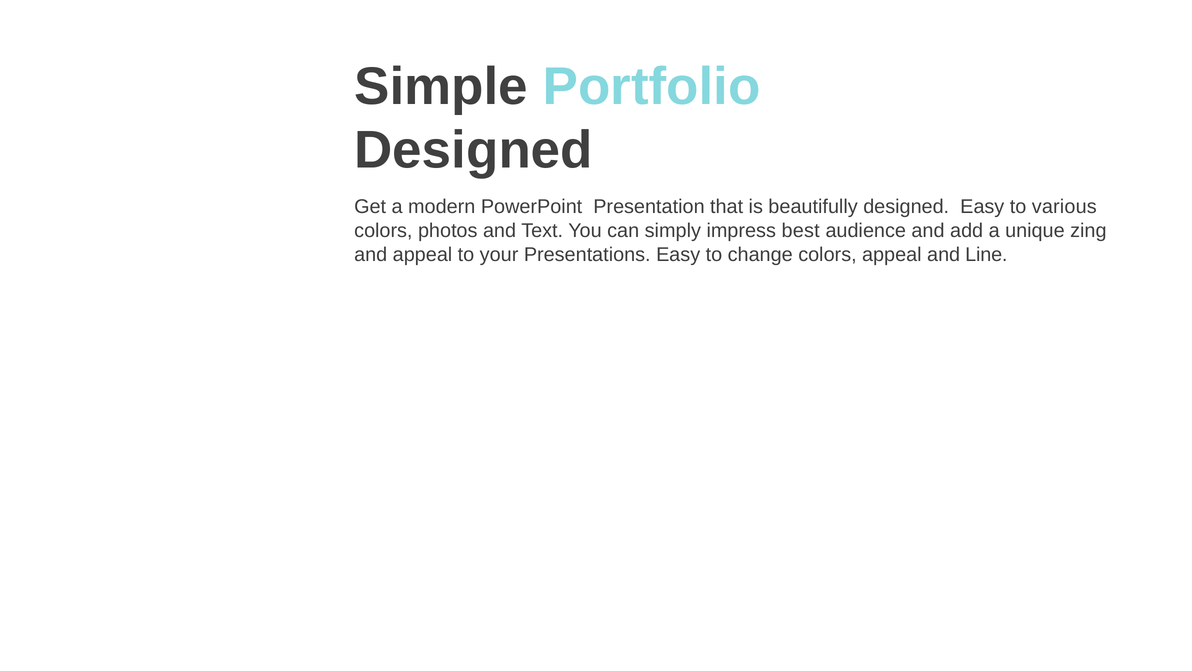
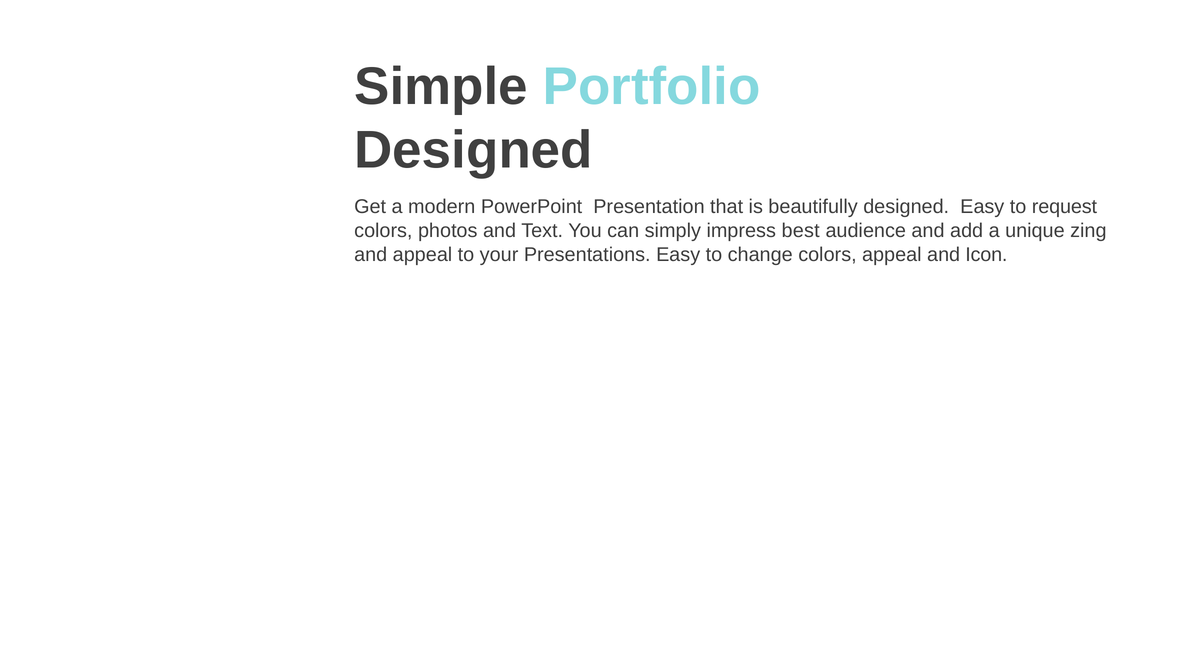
various: various -> request (1064, 207)
Line: Line -> Icon (986, 254)
